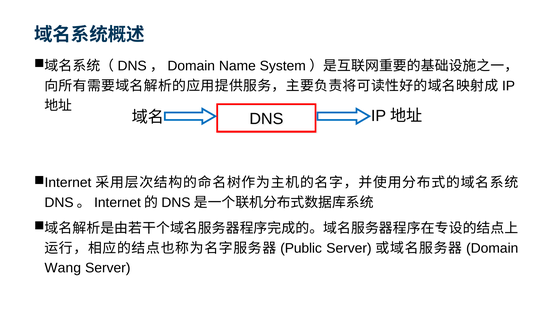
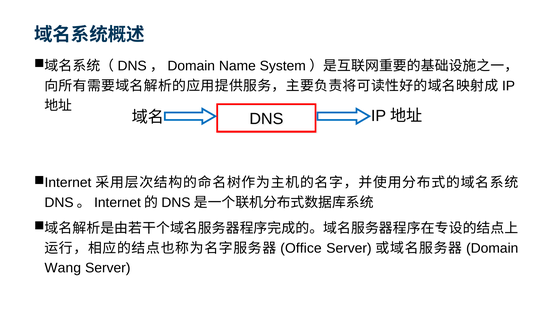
Public: Public -> Office (301, 248)
